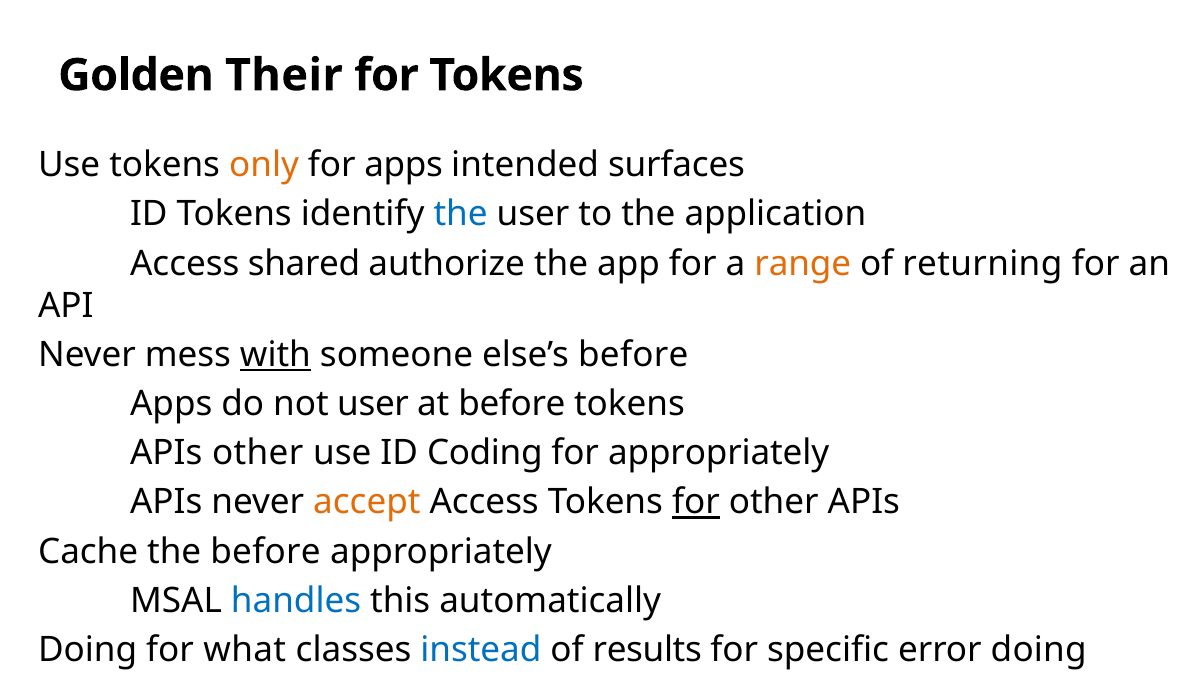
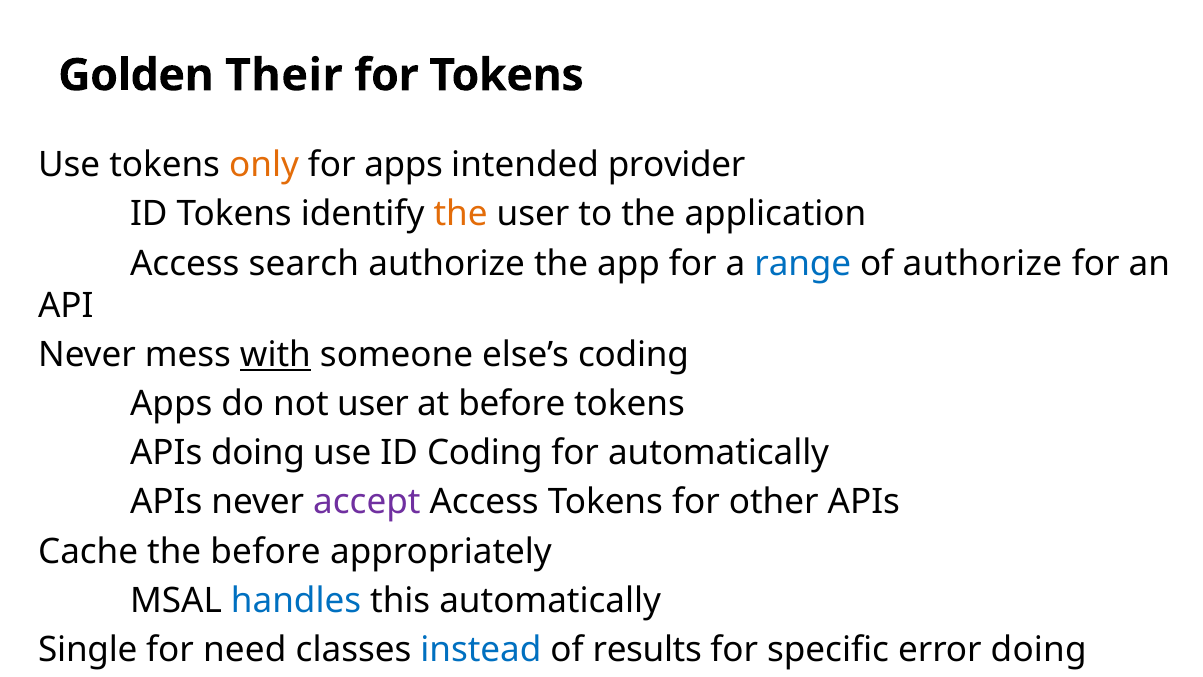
surfaces: surfaces -> provider (677, 165)
the colour: blue -> orange (461, 214)
shared: shared -> search (304, 263)
range colour: orange -> blue (803, 263)
of returning: returning -> authorize (982, 263)
else’s before: before -> coding (634, 355)
APIs other: other -> doing (258, 453)
for appropriately: appropriately -> automatically (719, 453)
accept colour: orange -> purple (367, 502)
for underline: present -> none (696, 502)
Doing: Doing -> Single (88, 650)
what: what -> need (245, 650)
